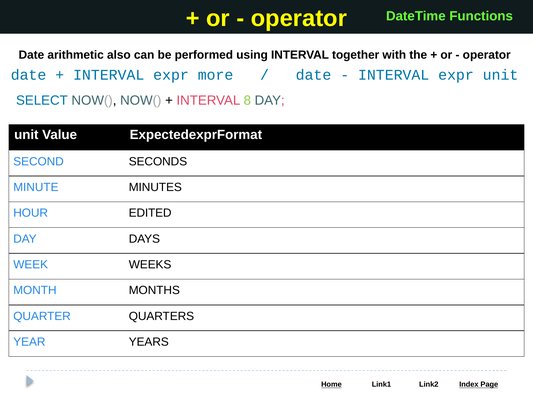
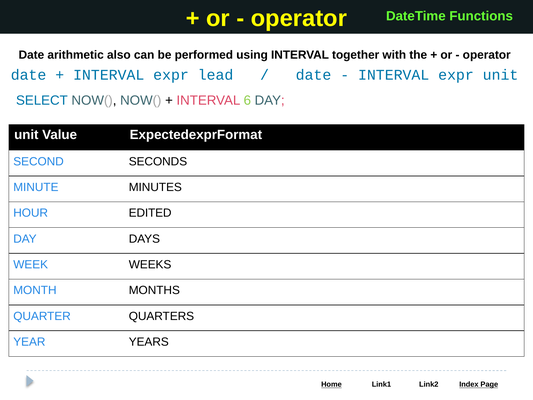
more: more -> lead (216, 75)
8: 8 -> 6 (247, 100)
